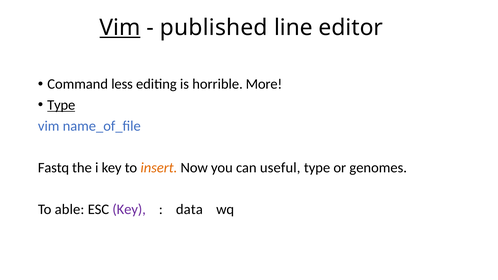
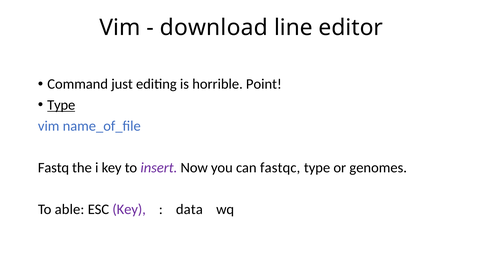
Vim underline: present -> none (120, 28)
published: published -> download (214, 28)
less: less -> just (122, 84)
More: More -> Point (264, 84)
insert colour: orange -> purple (159, 168)
useful: useful -> fastqc (280, 168)
